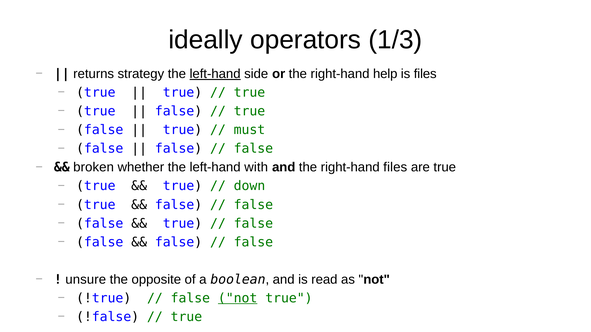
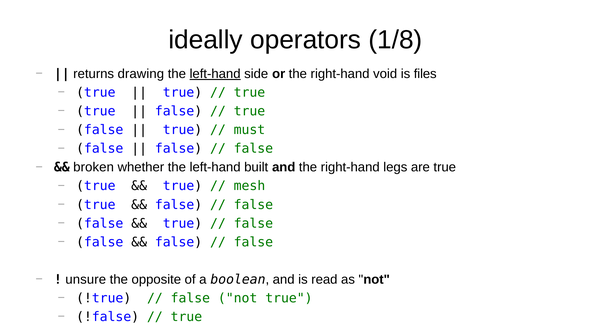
1/3: 1/3 -> 1/8 (395, 40)
strategy: strategy -> drawing (141, 74)
help: help -> void (385, 74)
with: with -> built (256, 168)
right-hand files: files -> legs (395, 168)
down: down -> mesh (249, 186)
not underline: present -> none (238, 298)
